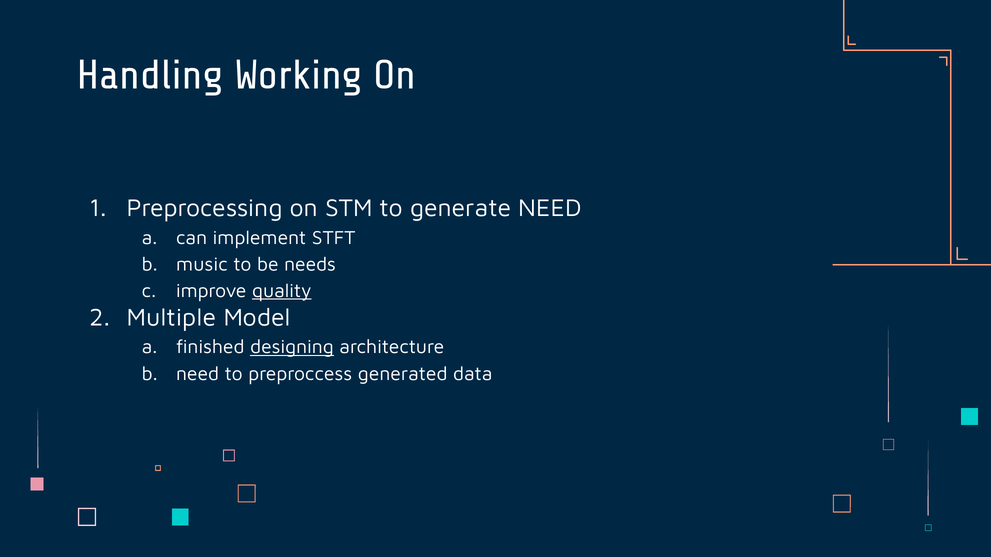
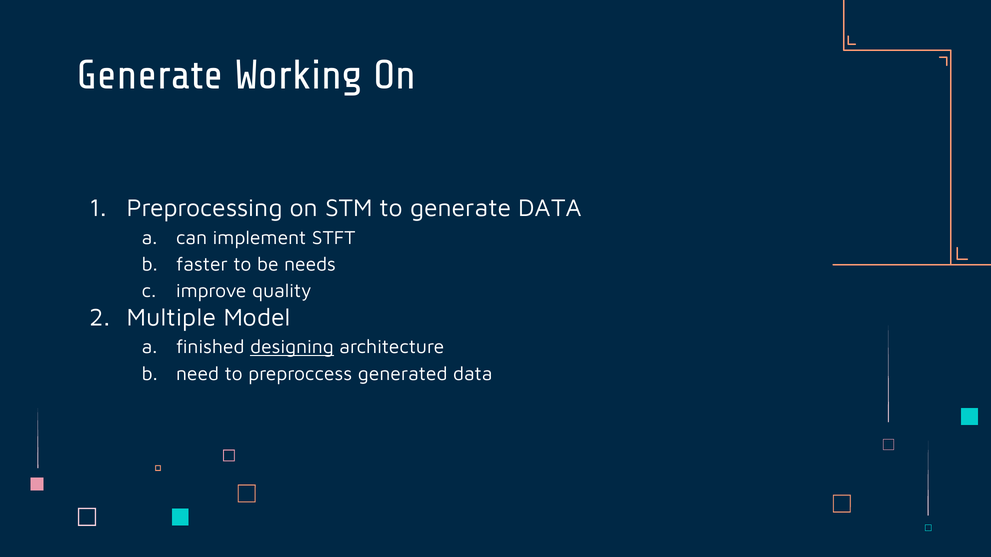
Handling: Handling -> Generate (150, 75)
generate NEED: NEED -> DATA (550, 208)
music: music -> faster (202, 265)
quality underline: present -> none (282, 291)
